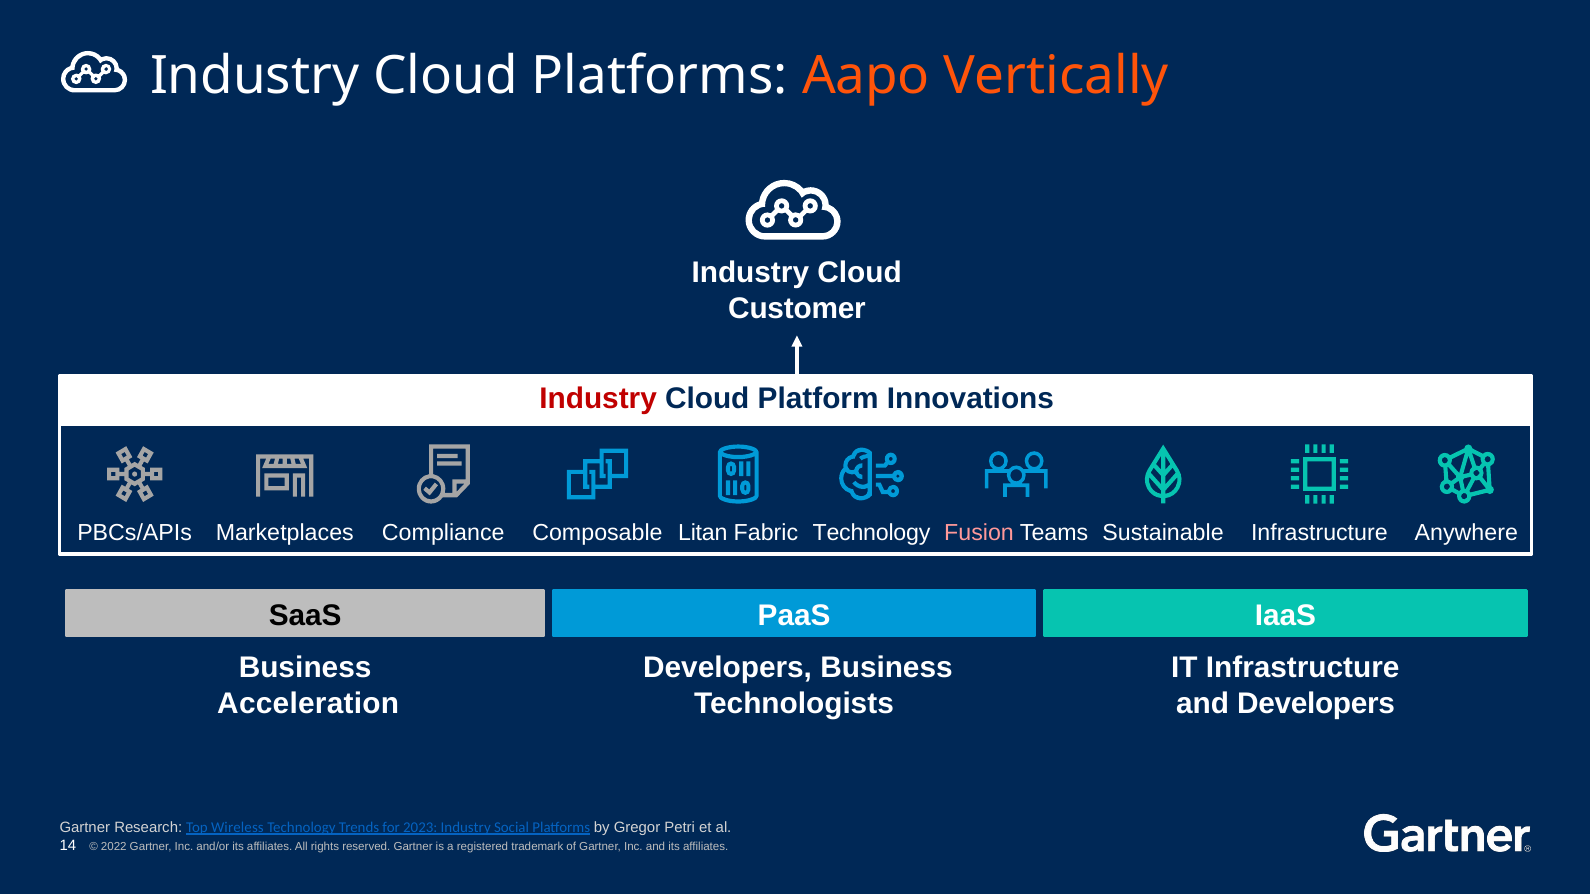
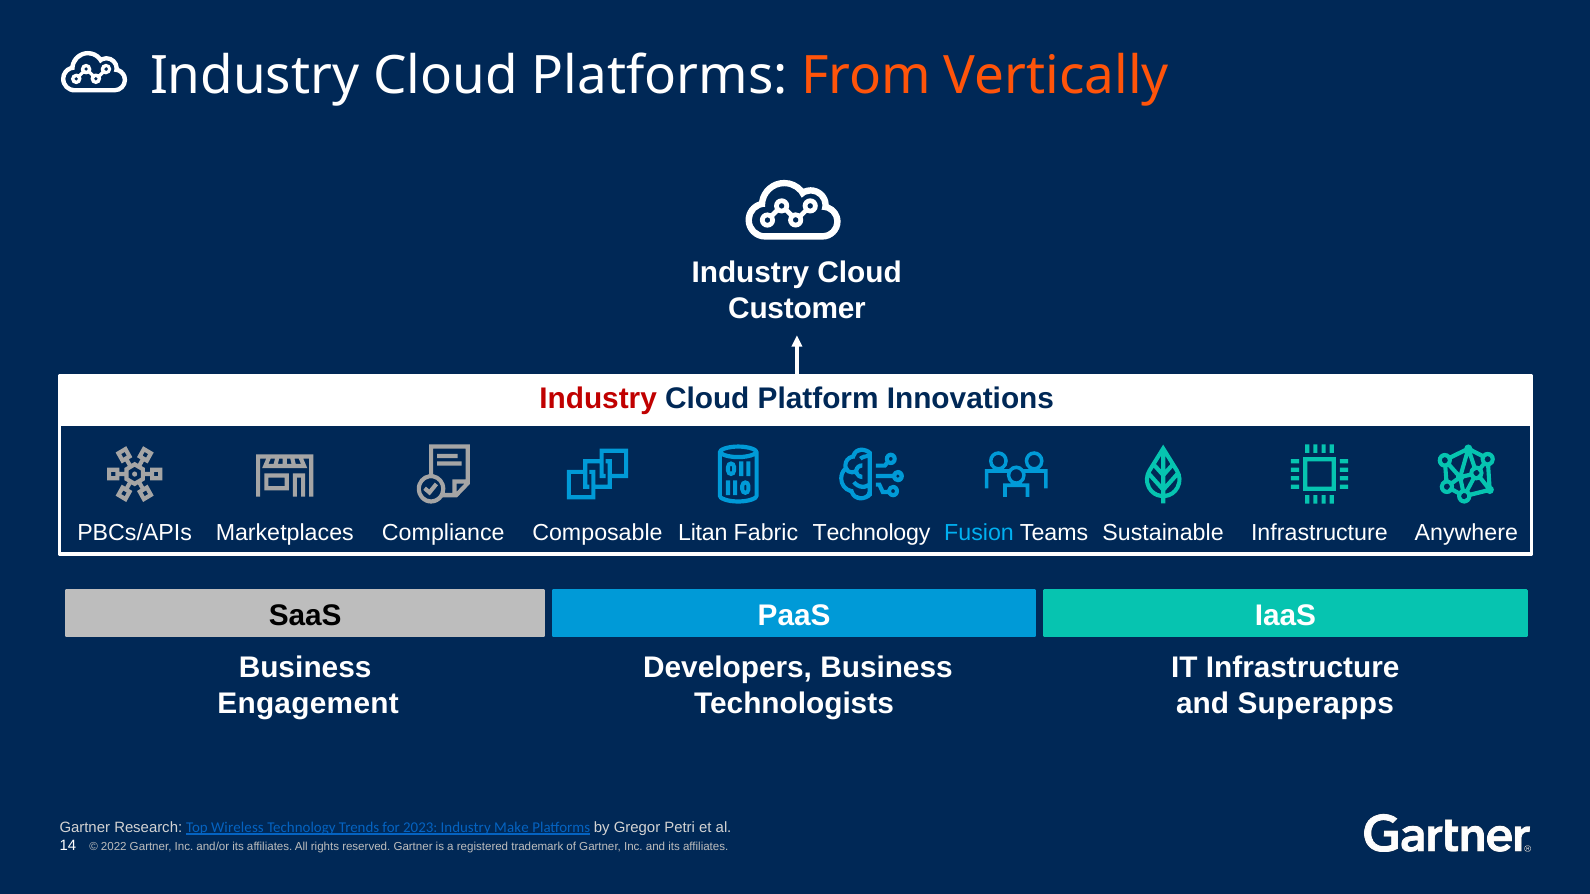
Aapo: Aapo -> From (866, 76)
Fusion colour: pink -> light blue (979, 533)
Acceleration: Acceleration -> Engagement (308, 704)
and Developers: Developers -> Superapps (1316, 704)
Social: Social -> Make (511, 828)
